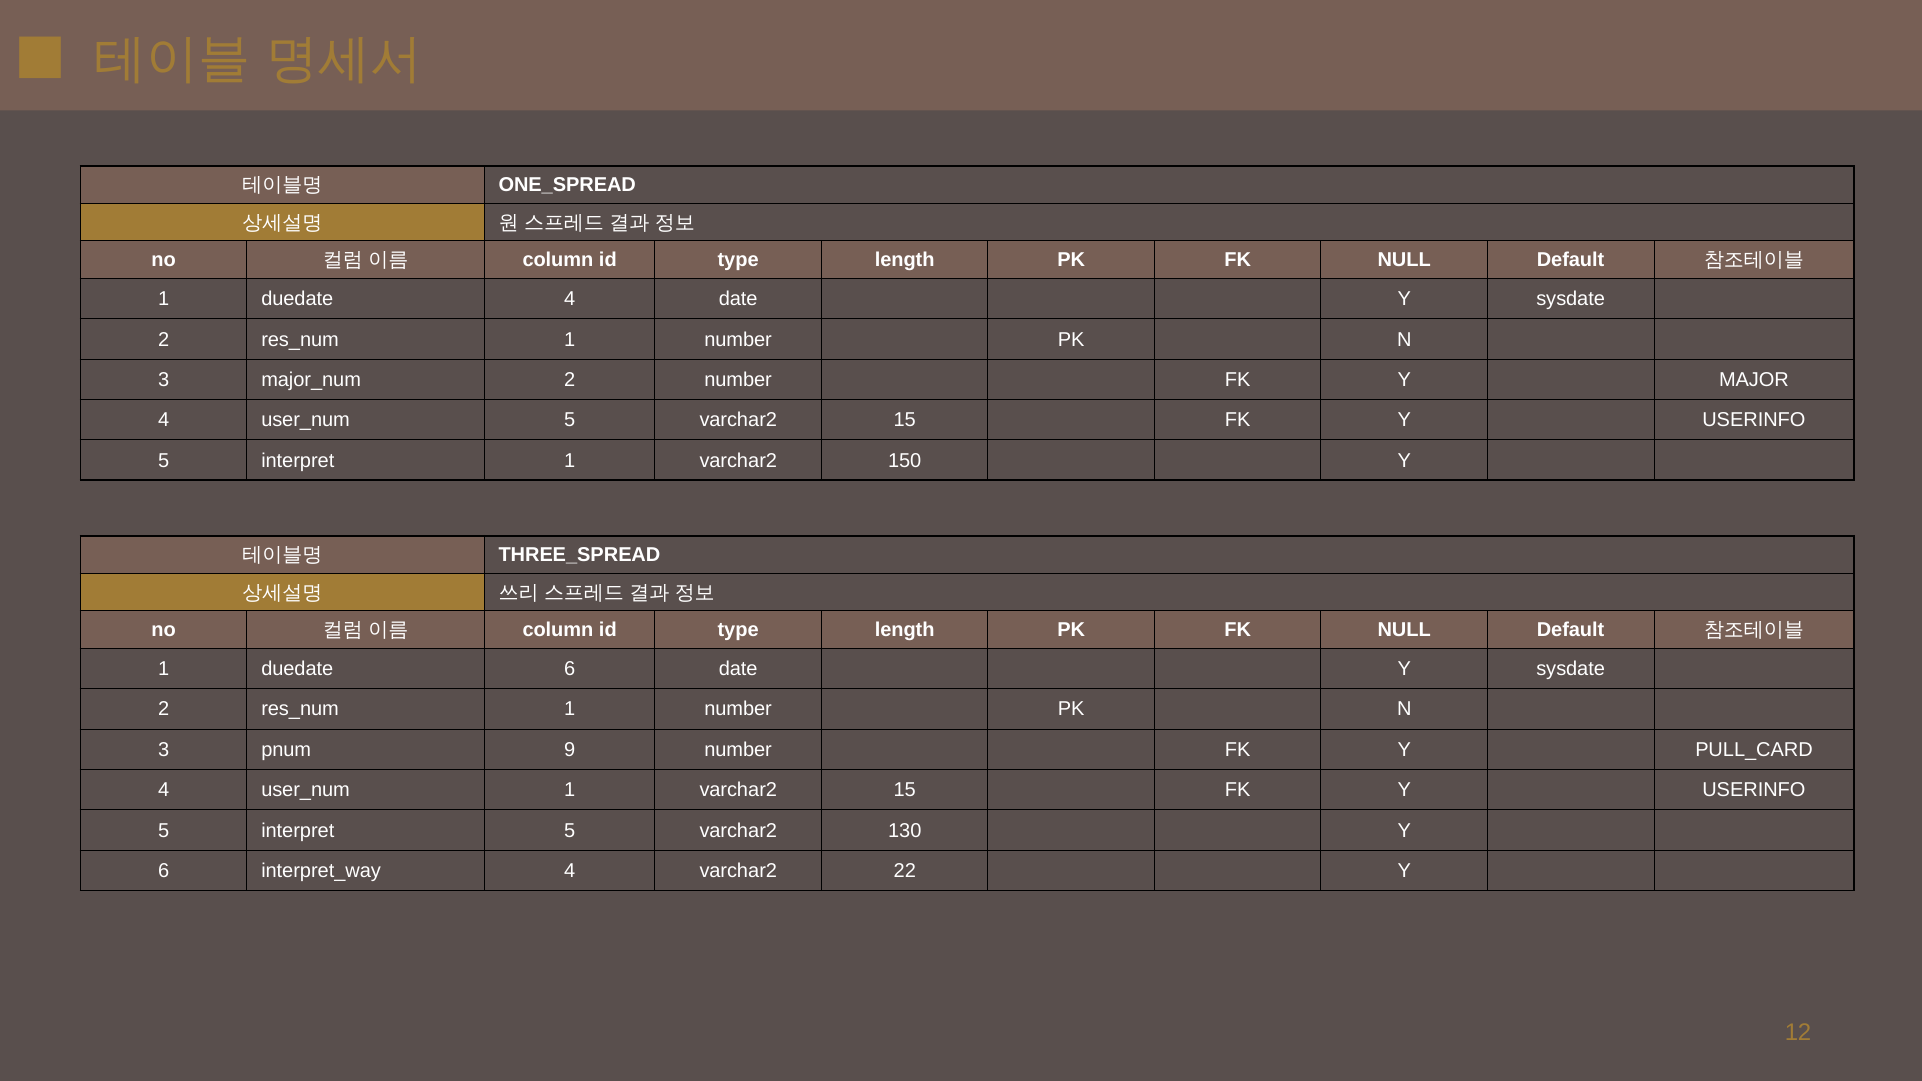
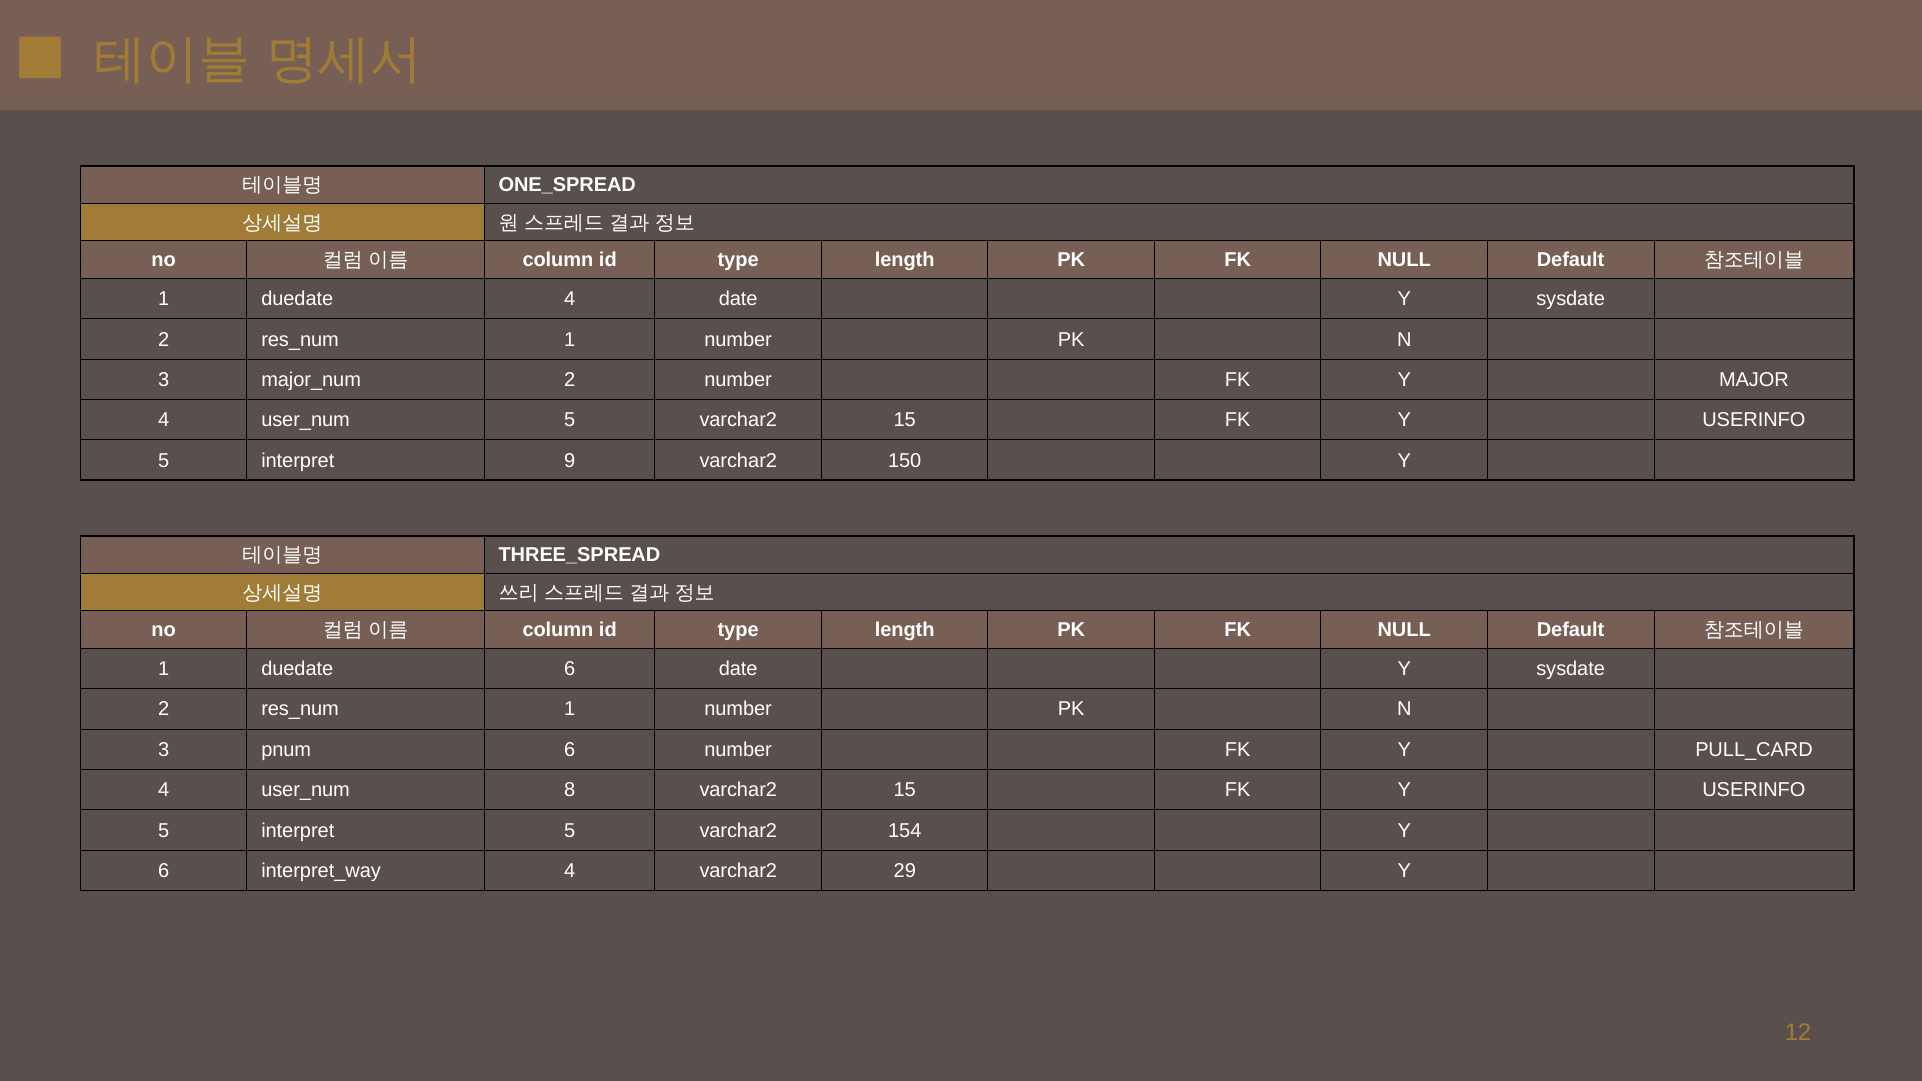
interpret 1: 1 -> 9 (570, 461)
pnum 9: 9 -> 6 (570, 750)
1: 1 -> 8 (570, 790)
130: 130 -> 154 (905, 831)
22: 22 -> 29 (905, 871)
